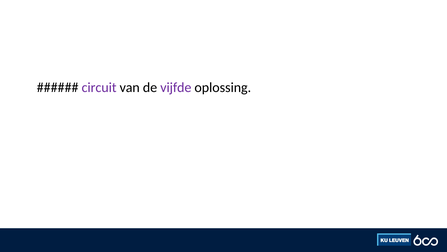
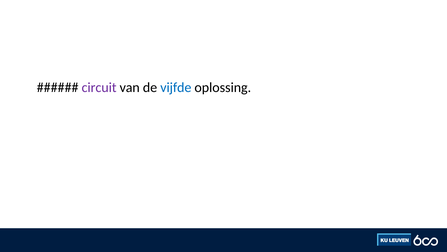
vijfde colour: purple -> blue (176, 87)
